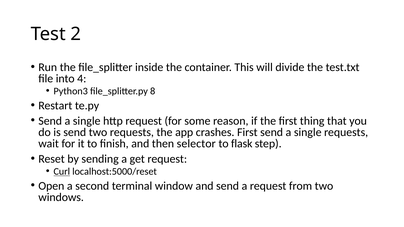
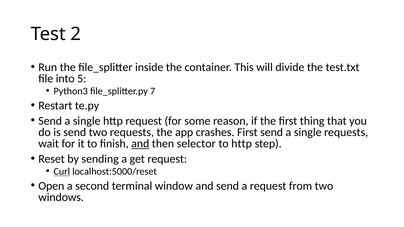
4: 4 -> 5 (82, 79)
8: 8 -> 7 (153, 91)
and underline: none -> present (140, 144)
to flask: flask -> http (242, 144)
